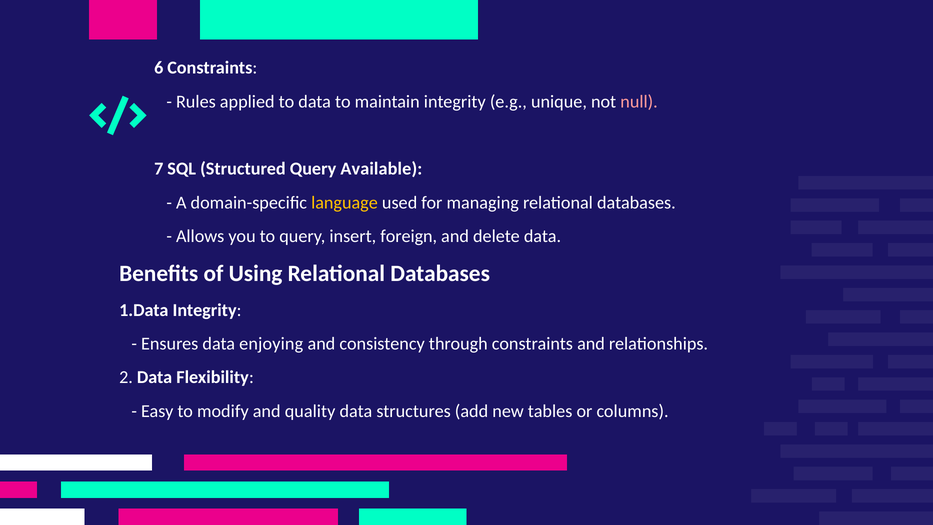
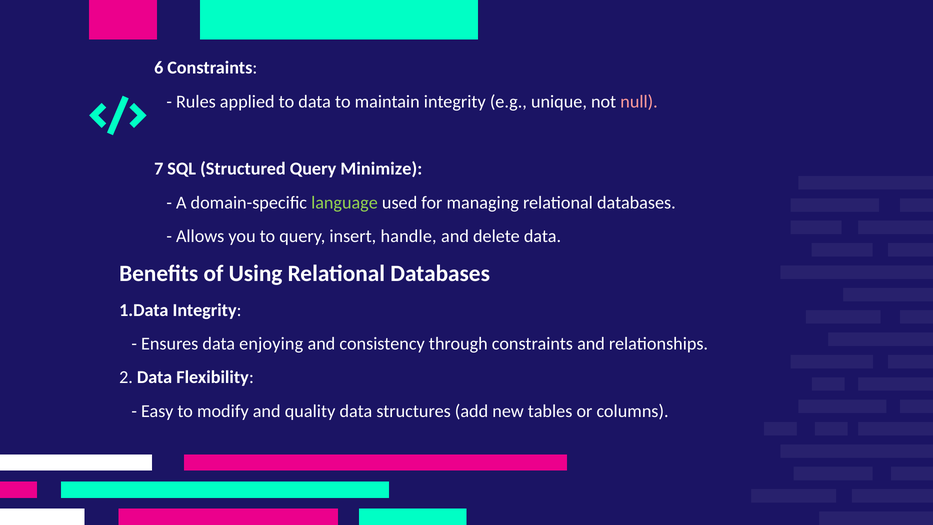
Available: Available -> Minimize (381, 169)
language colour: yellow -> light green (344, 202)
foreign: foreign -> handle (409, 236)
